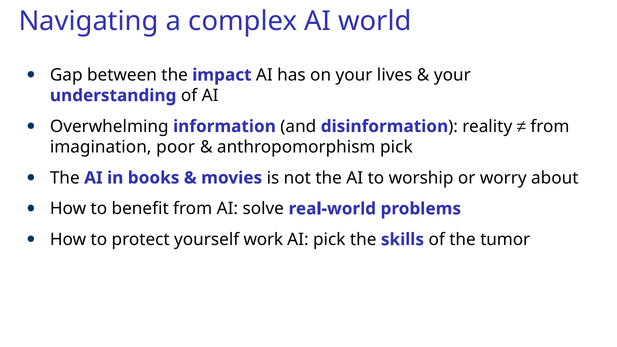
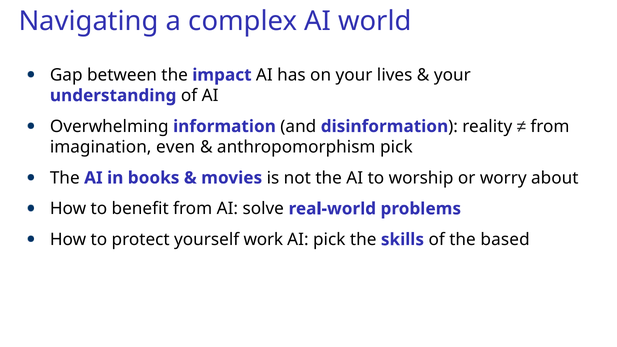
poor: poor -> even (176, 147)
tumor: tumor -> based (505, 240)
